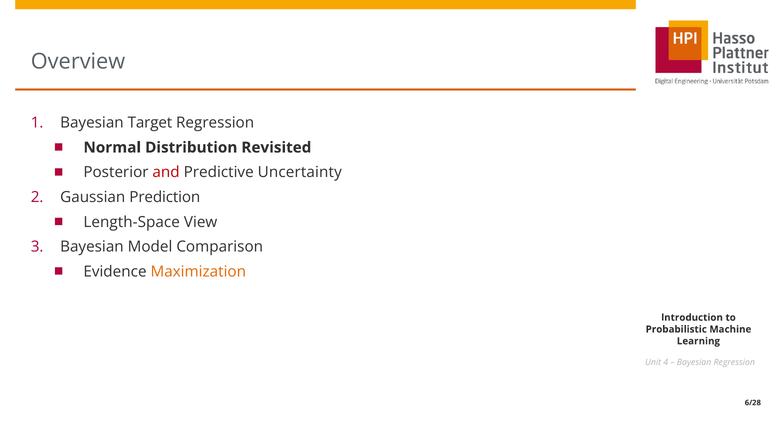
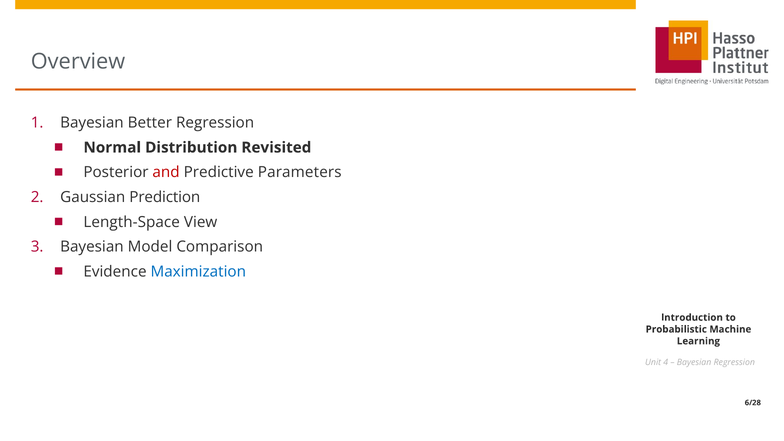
Target: Target -> Better (150, 123)
Uncertainty: Uncertainty -> Parameters (300, 172)
Maximization colour: orange -> blue (198, 272)
